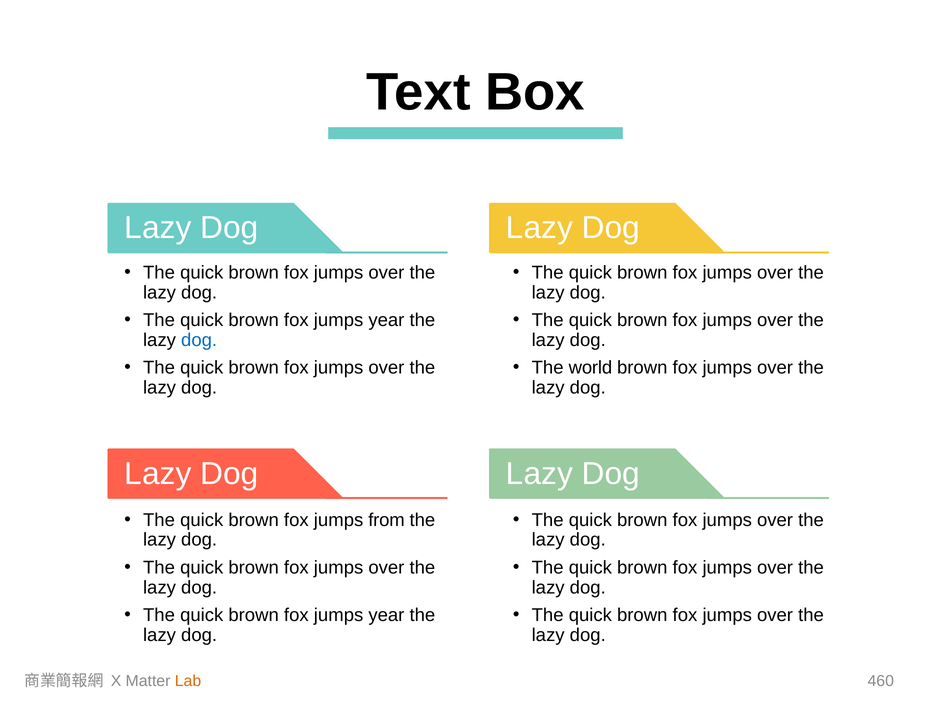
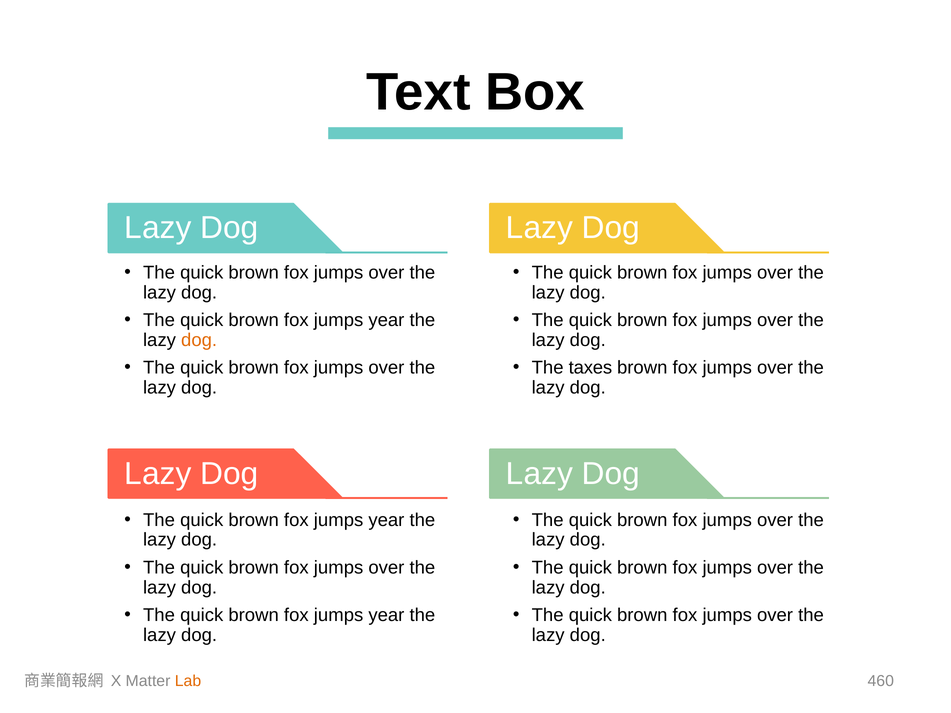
dog colour: blue -> orange (199, 340)
world: world -> taxes (590, 368)
from: from -> year (386, 520)
